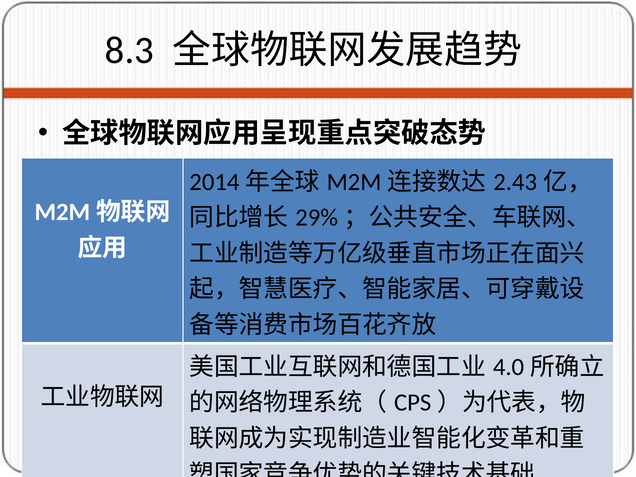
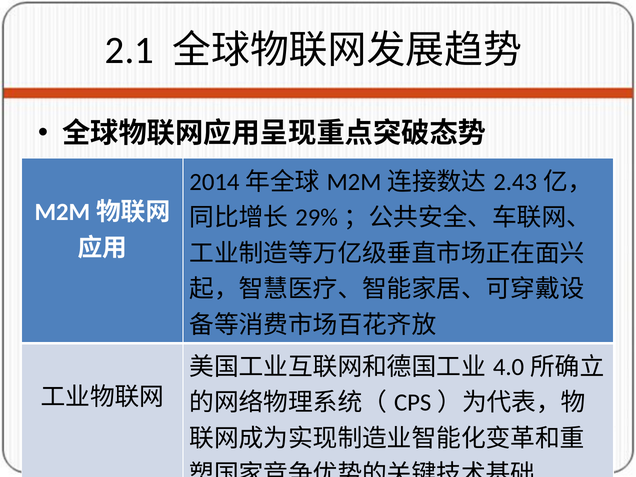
8.3: 8.3 -> 2.1 (130, 51)
